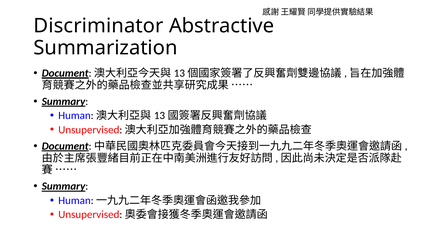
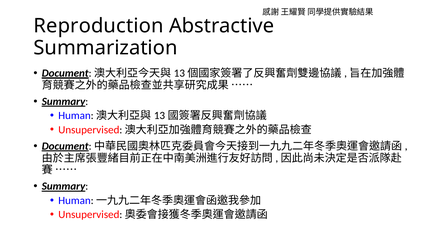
Discriminator: Discriminator -> Reproduction (99, 26)
